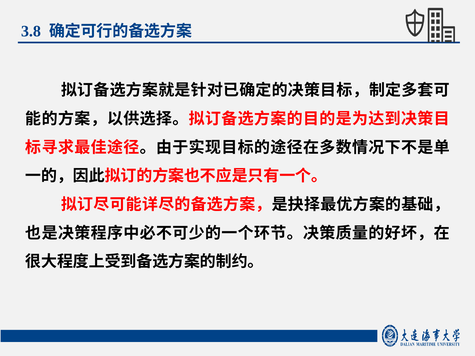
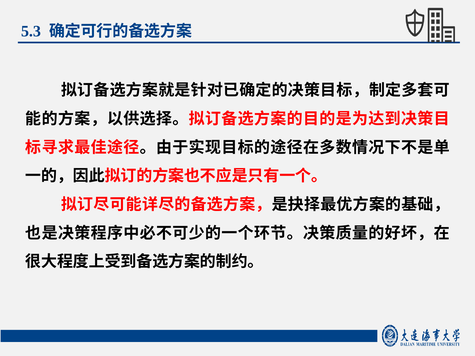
3.8: 3.8 -> 5.3 (31, 31)
